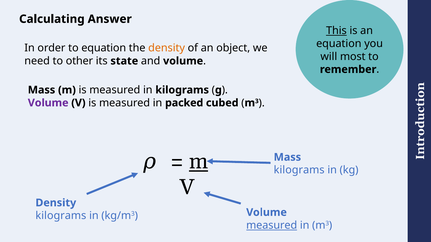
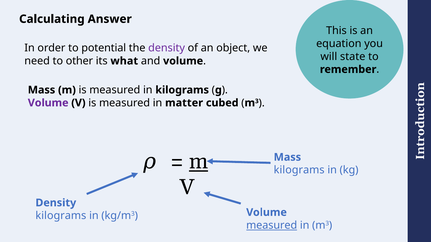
This underline: present -> none (336, 31)
to equation: equation -> potential (104, 48)
density colour: orange -> purple (167, 48)
most: most -> state (353, 57)
state: state -> what (124, 61)
packed: packed -> matter (184, 103)
